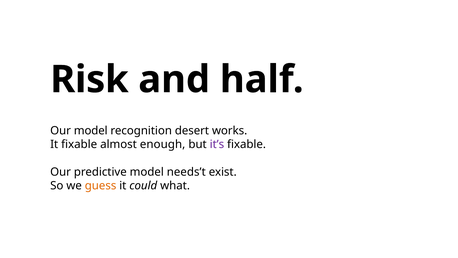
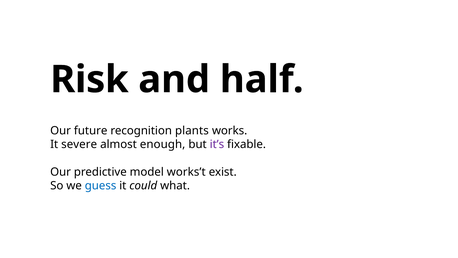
Our model: model -> future (91, 131)
desert: desert -> plants (192, 131)
It fixable: fixable -> severe (79, 144)
needs’t: needs’t -> works’t (186, 172)
guess colour: orange -> blue (101, 186)
